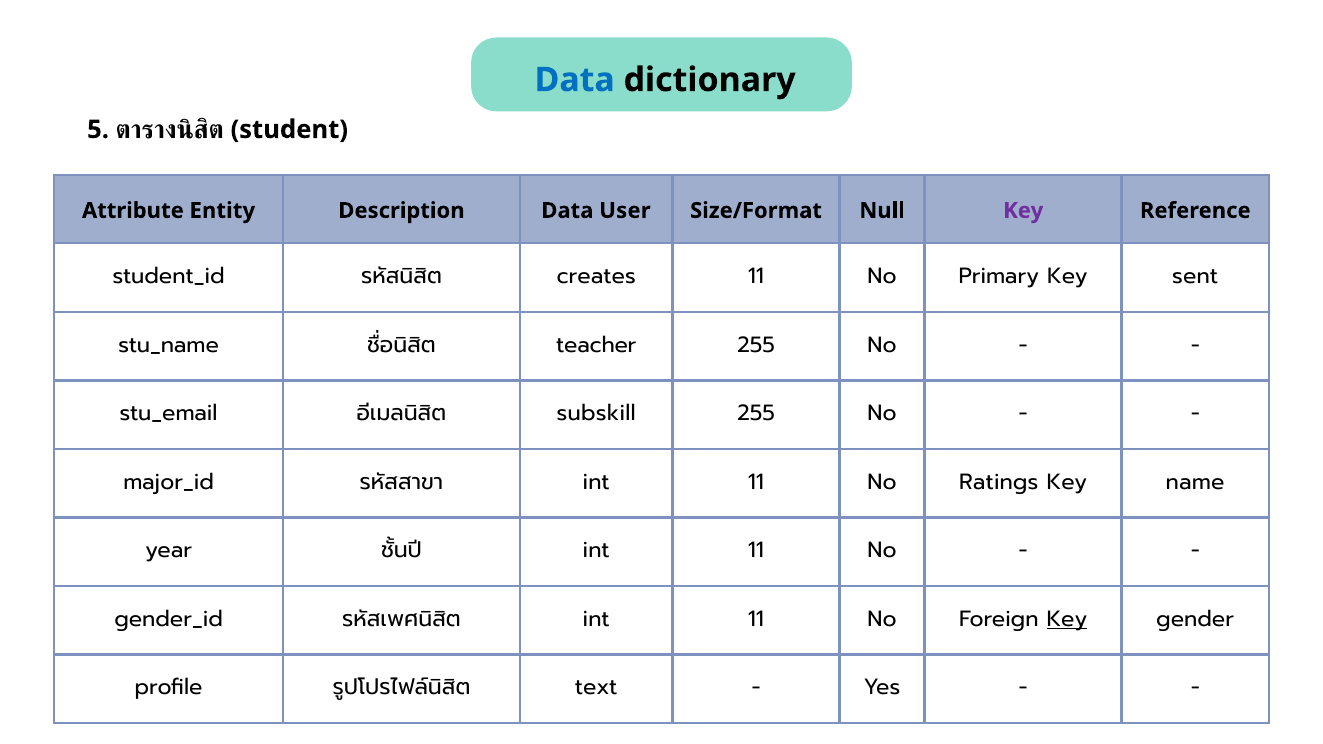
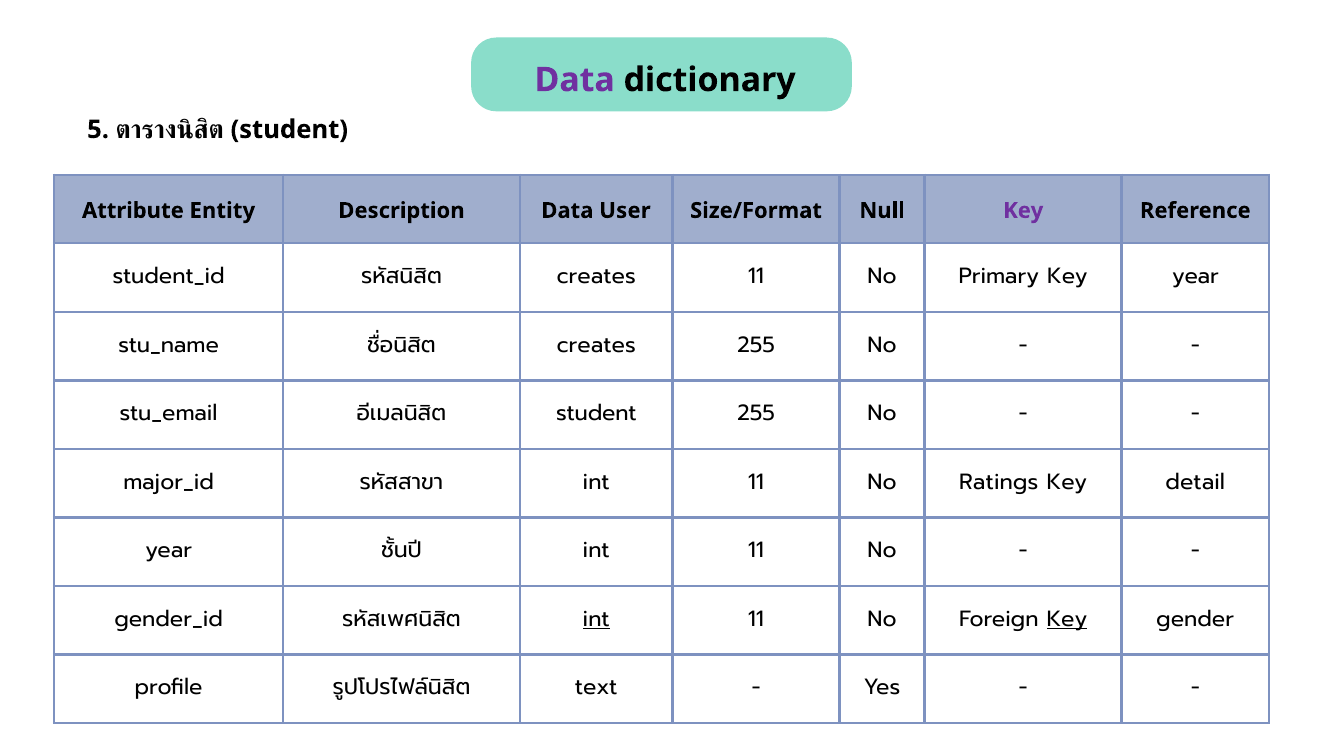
Data colour: blue -> purple (575, 80)
Key sent: sent -> year (1195, 276)
teacher: teacher -> creates (596, 345)
subskill: subskill -> student (596, 414)
name: name -> detail (1195, 482)
int underline: none -> present (596, 619)
